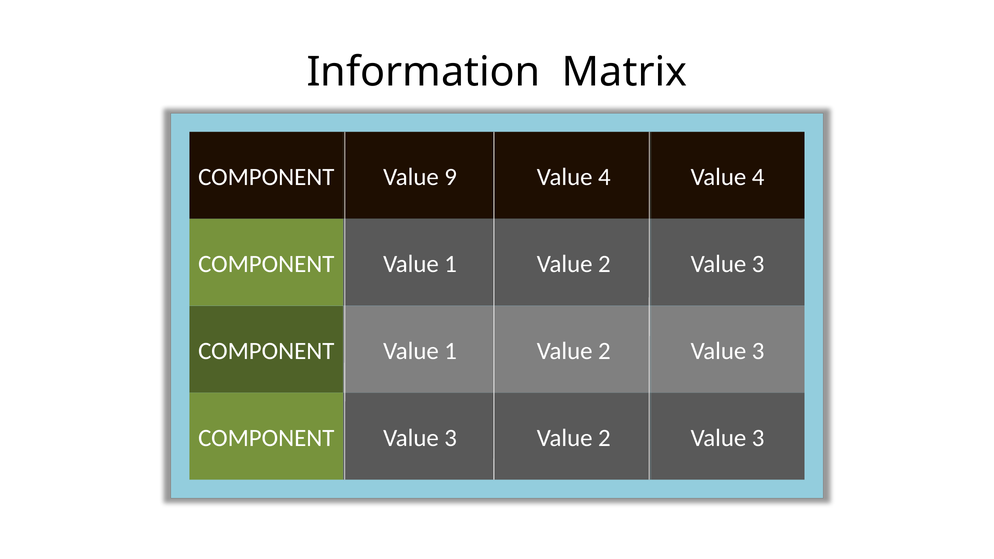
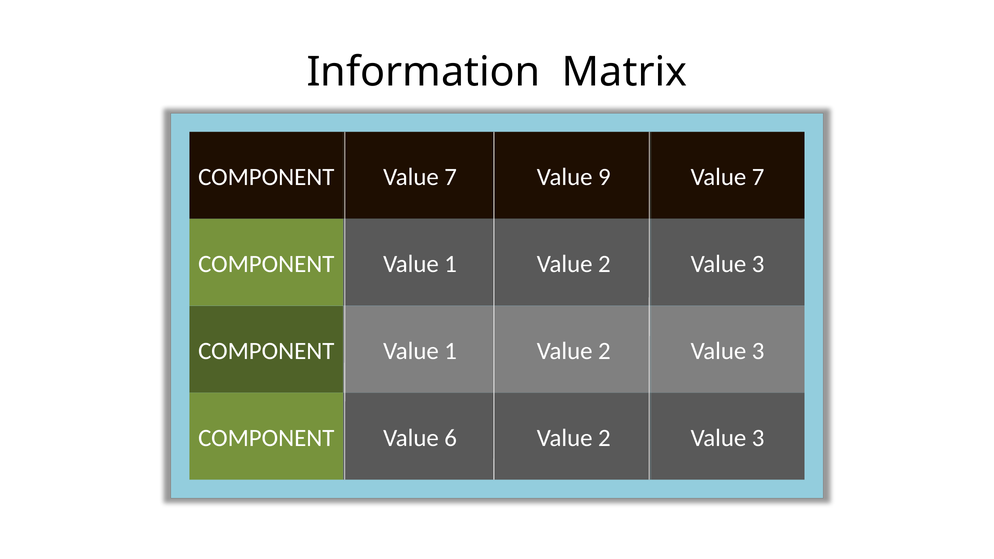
COMPONENT Value 9: 9 -> 7 (451, 177)
4: 4 -> 9 (604, 177)
4: 4 -> 7 (758, 177)
COMPONENT Value 3: 3 -> 6 (451, 438)
